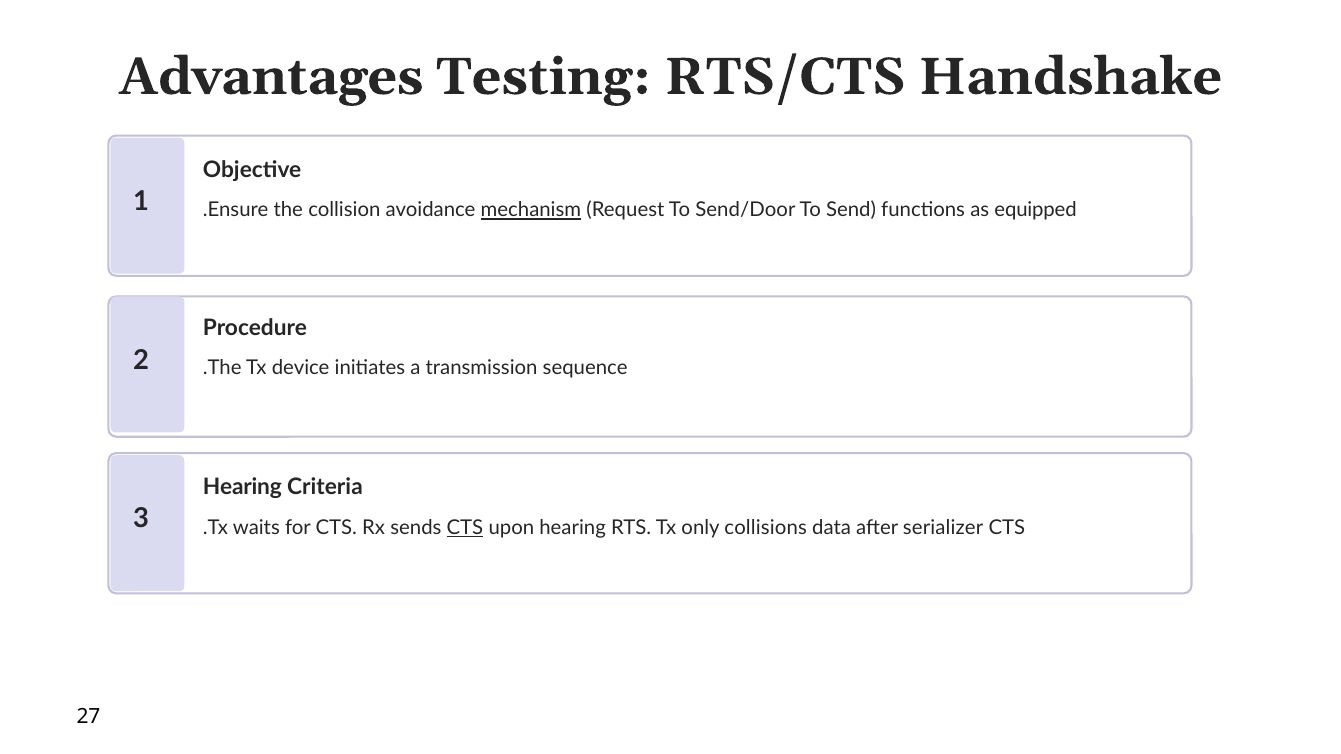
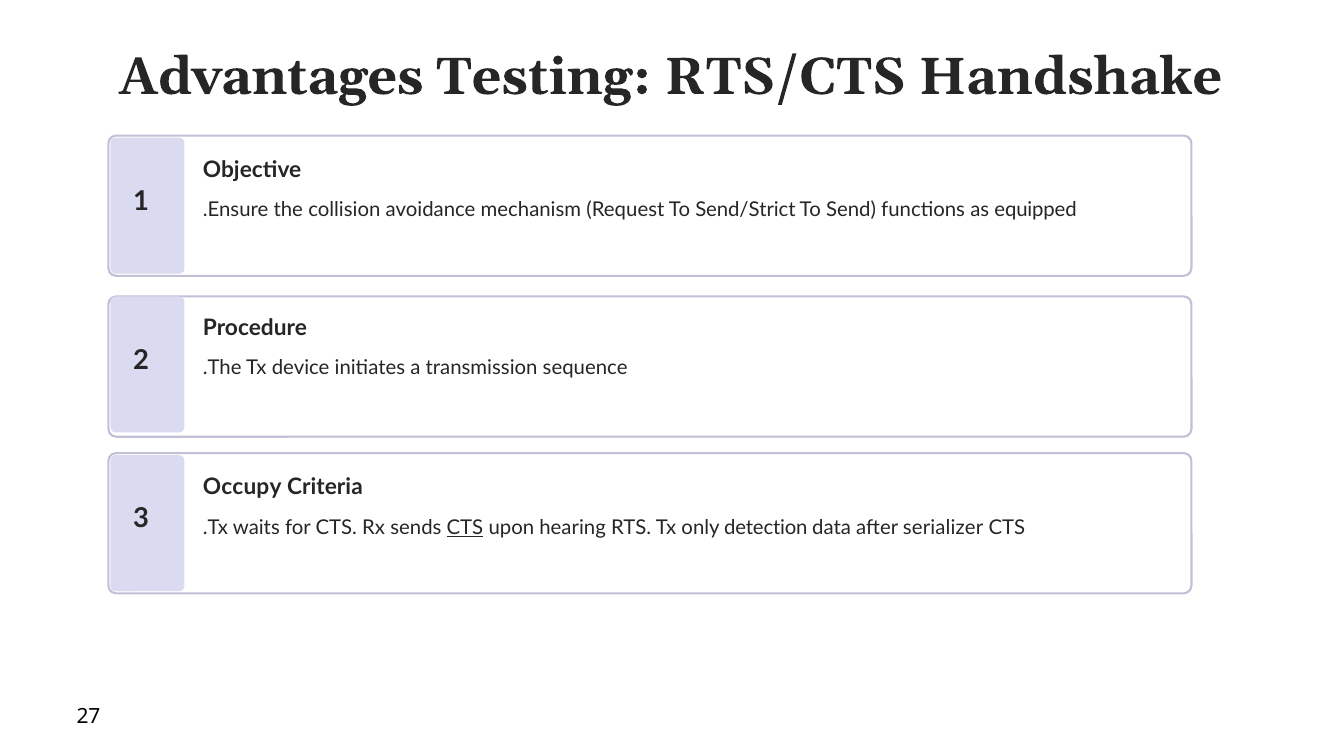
mechanism underline: present -> none (531, 210)
Send/Door: Send/Door -> Send/Strict (745, 210)
Hearing: Hearing -> Occupy (242, 487)
collisions: collisions -> detection (766, 528)
